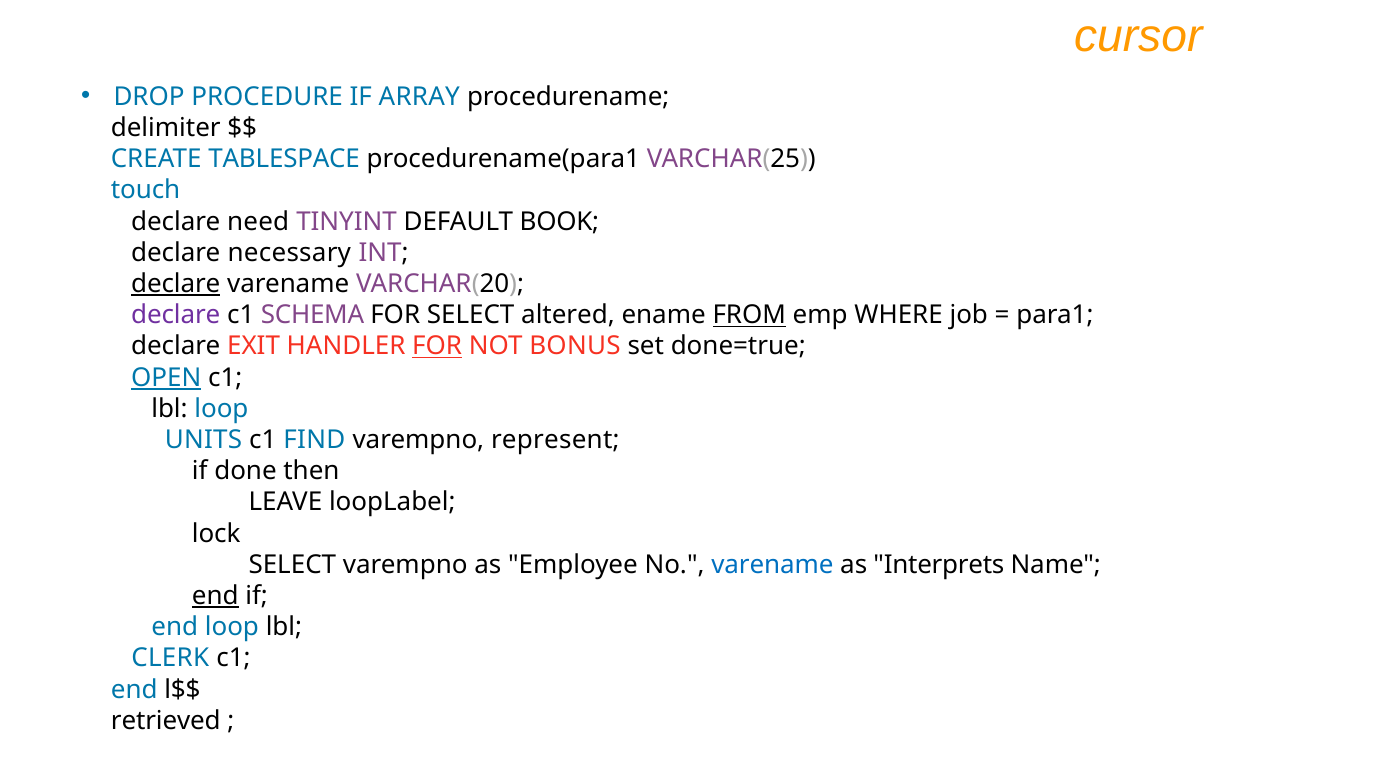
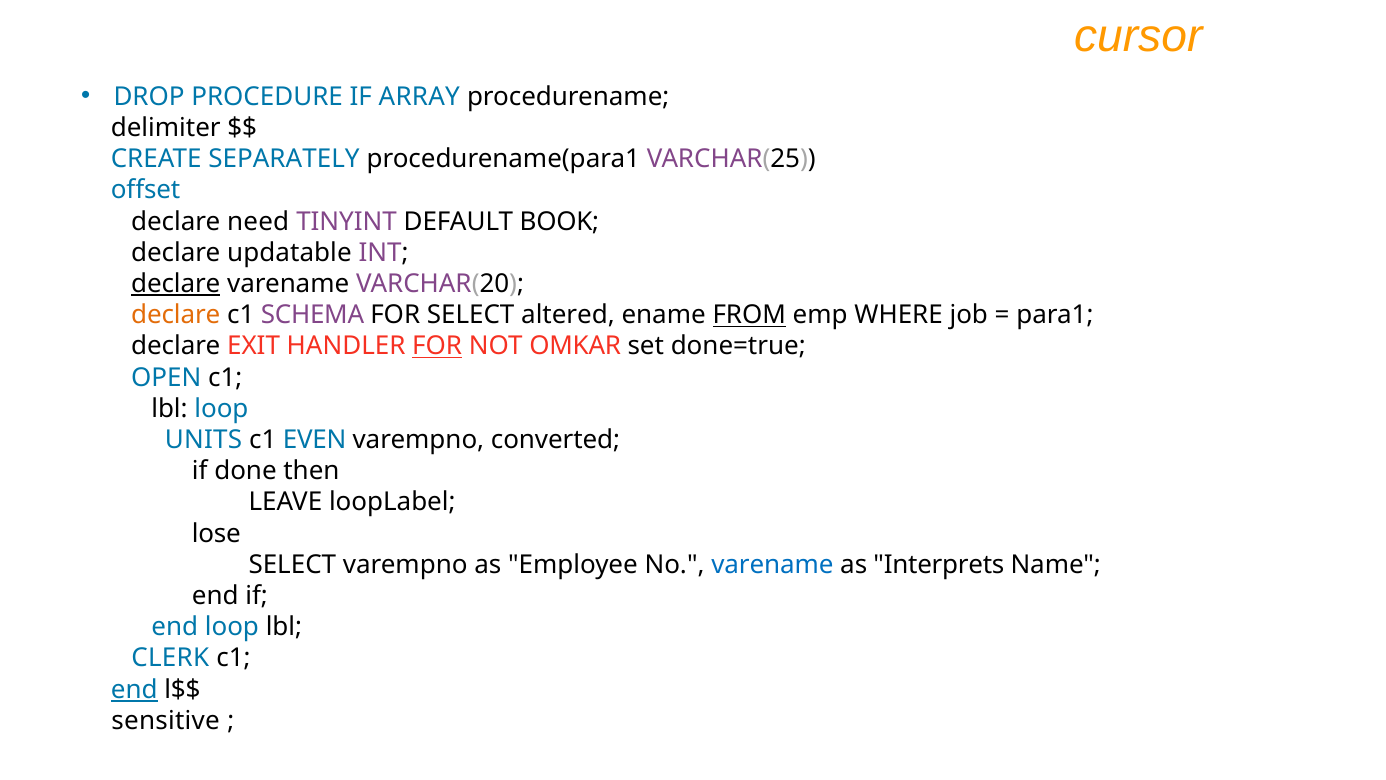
TABLESPACE: TABLESPACE -> SEPARATELY (284, 159)
touch: touch -> offset (146, 190)
necessary: necessary -> updatable (289, 253)
declare colour: purple -> orange (176, 315)
BONUS: BONUS -> OMKAR (575, 346)
OPEN underline: present -> none (166, 377)
FIND: FIND -> EVEN (315, 440)
represent: represent -> converted (555, 440)
lock: lock -> lose (216, 533)
end underline: present -> none (215, 596)
end underline: none -> present (134, 689)
retrieved: retrieved -> sensitive (166, 720)
